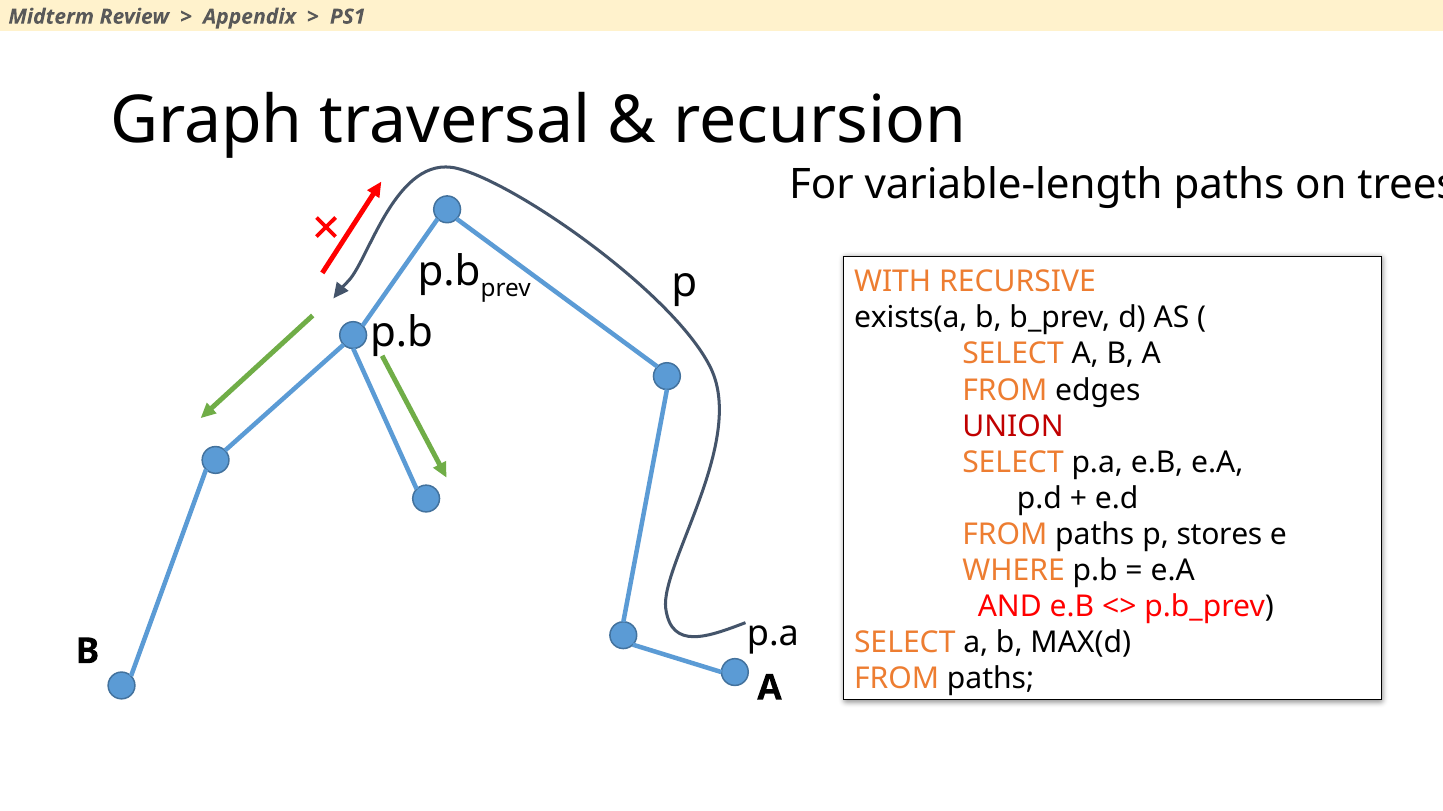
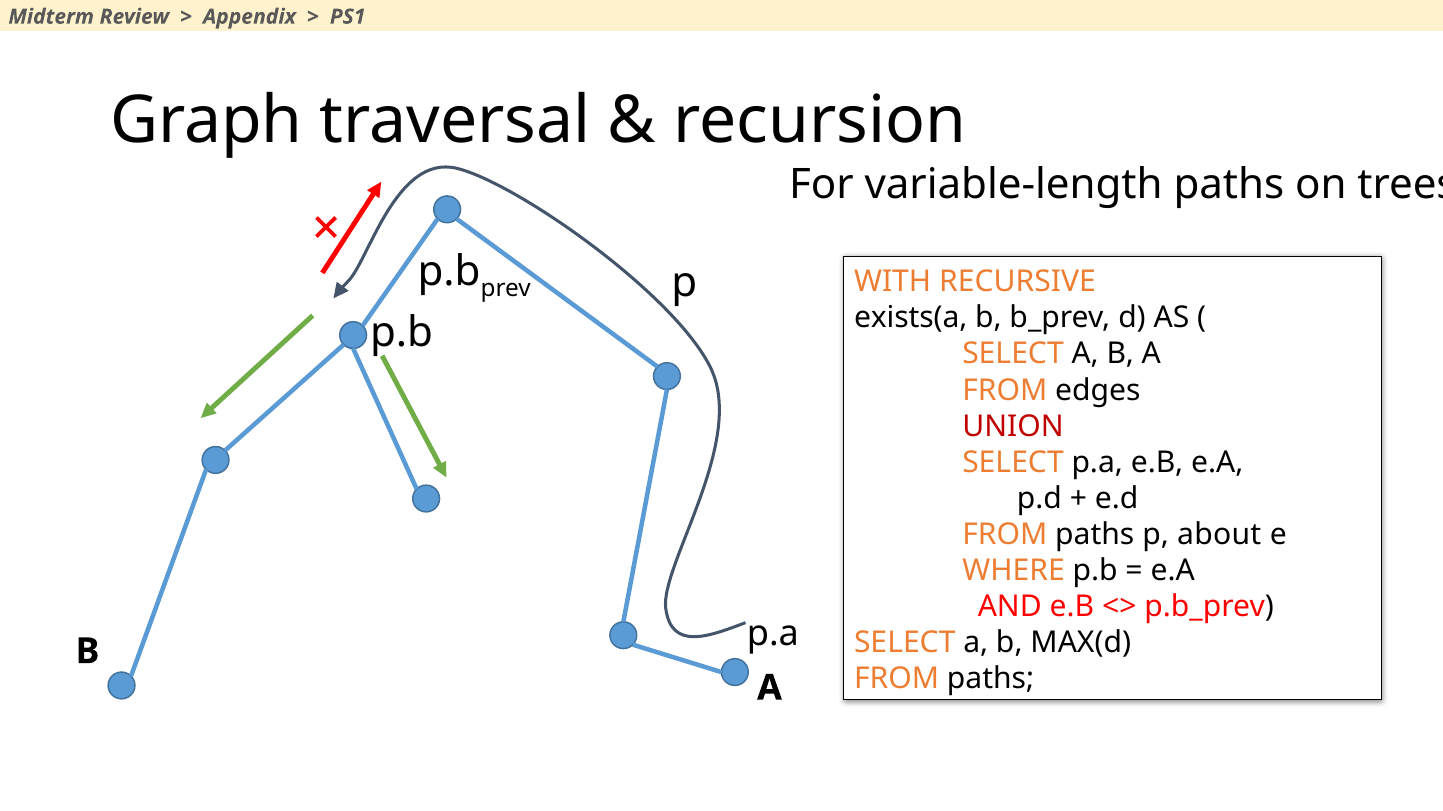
stores: stores -> about (1219, 535)
